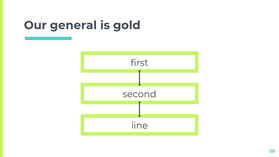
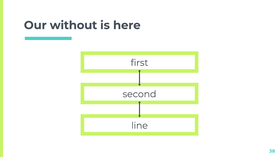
general: general -> without (73, 25)
gold: gold -> here (127, 25)
